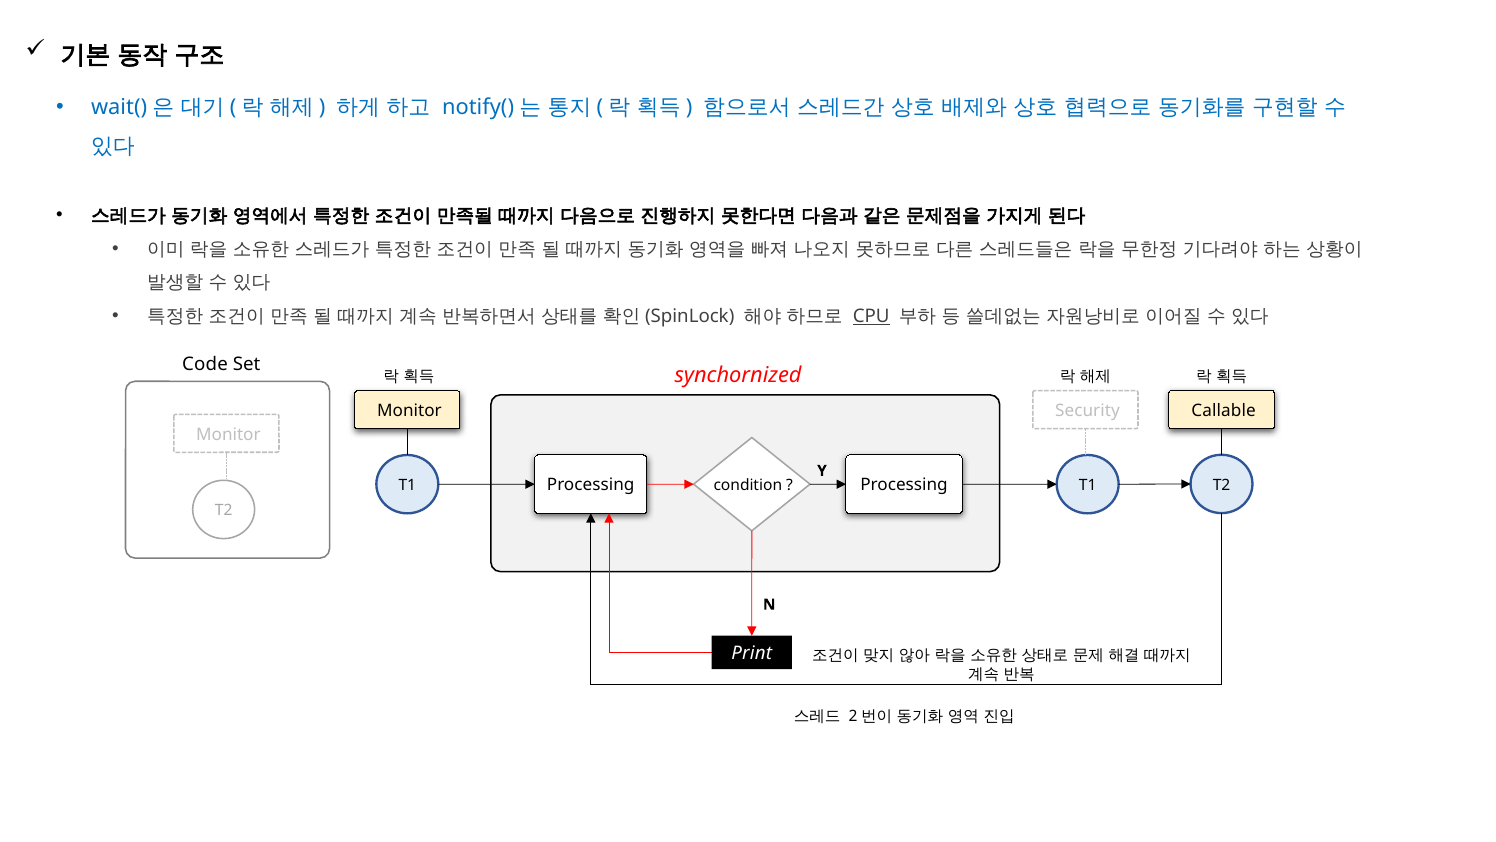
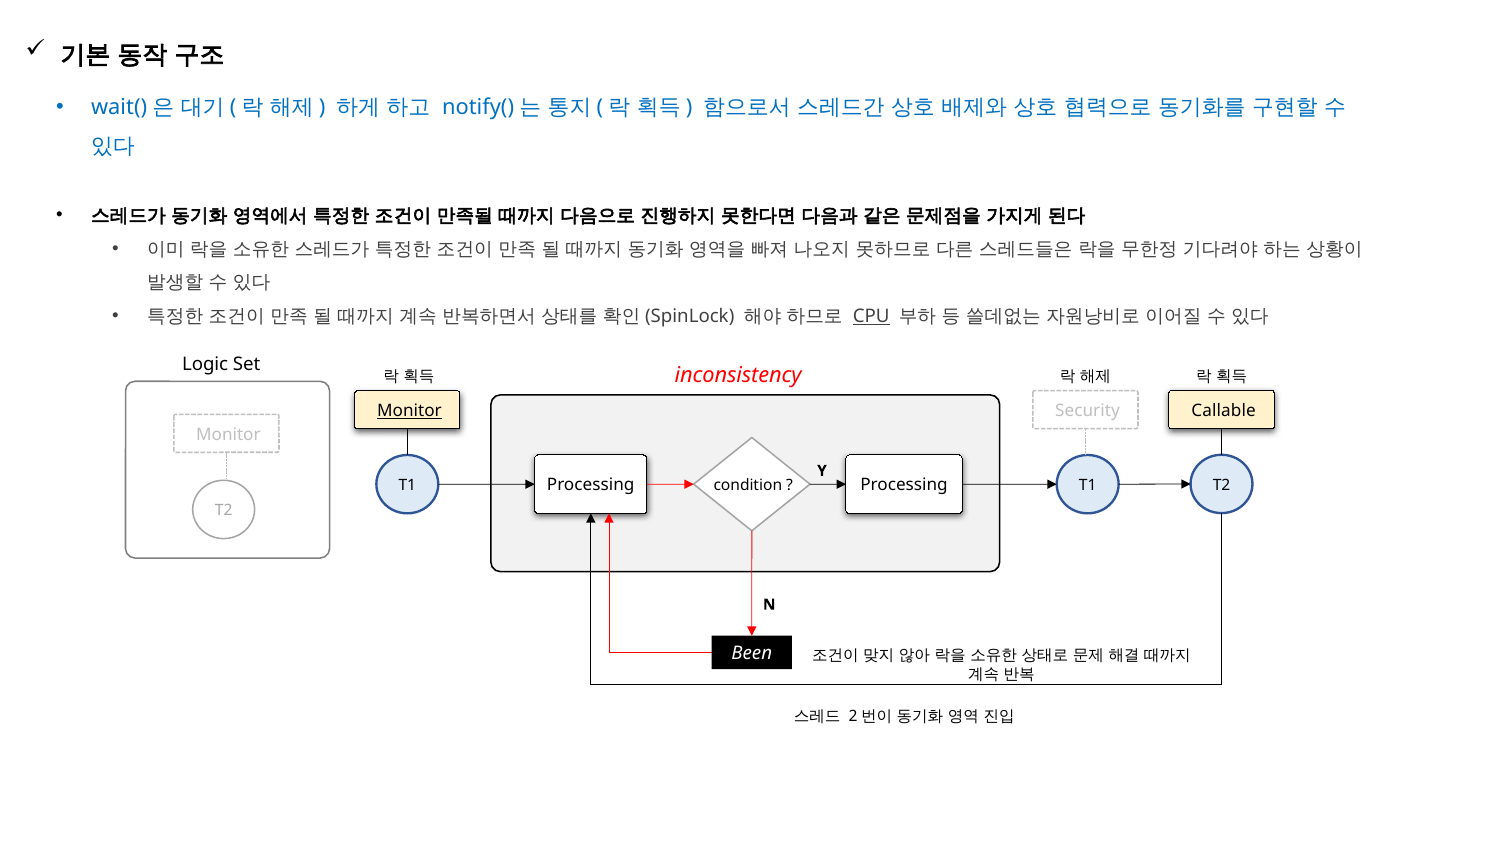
Code: Code -> Logic (205, 364)
synchornized: synchornized -> inconsistency (738, 375)
Monitor underline: none -> present (409, 411)
Print: Print -> Been (752, 653)
